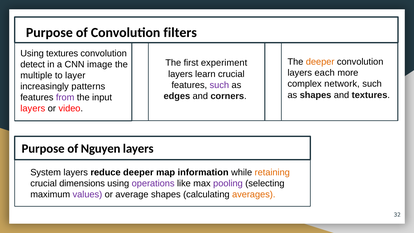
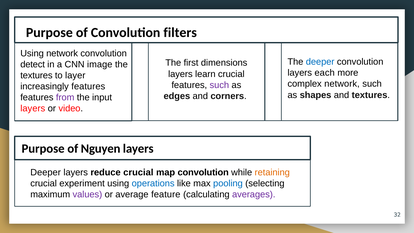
Using textures: textures -> network (62, 53)
deeper colour: orange -> blue (320, 62)
experiment: experiment -> dimensions (224, 63)
multiple: multiple -> textures (36, 75)
increasingly patterns: patterns -> features (88, 86)
System: System -> Deeper (46, 172)
reduce deeper: deeper -> crucial (138, 172)
map information: information -> convolution (203, 172)
dimensions: dimensions -> experiment (82, 183)
operations colour: purple -> blue (153, 183)
pooling colour: purple -> blue (228, 183)
average shapes: shapes -> feature (166, 194)
averages colour: orange -> purple (254, 194)
